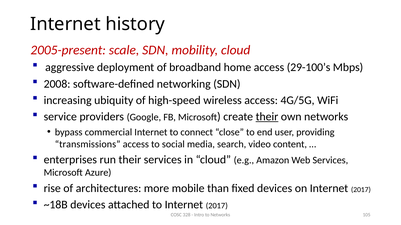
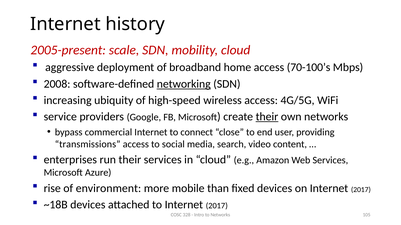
29-100’s: 29-100’s -> 70-100’s (309, 68)
networking underline: none -> present (184, 84)
architectures: architectures -> environment (108, 189)
